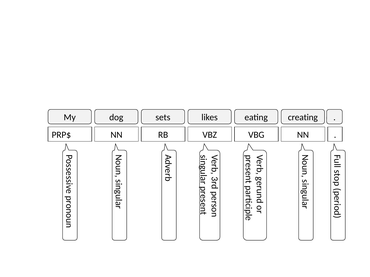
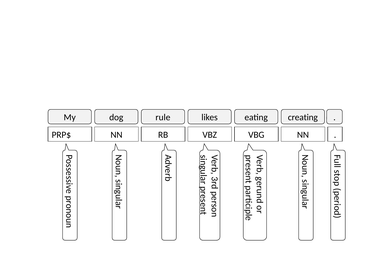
sets: sets -> rule (163, 118)
